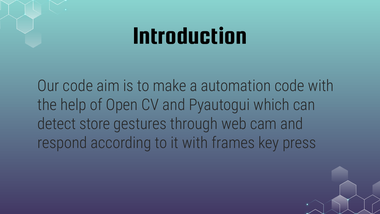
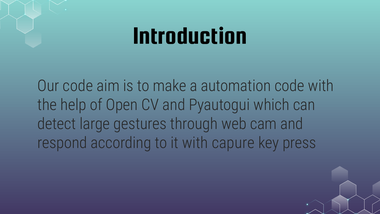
store: store -> large (95, 124)
frames: frames -> capure (233, 143)
